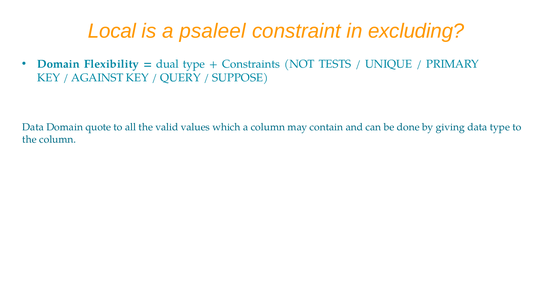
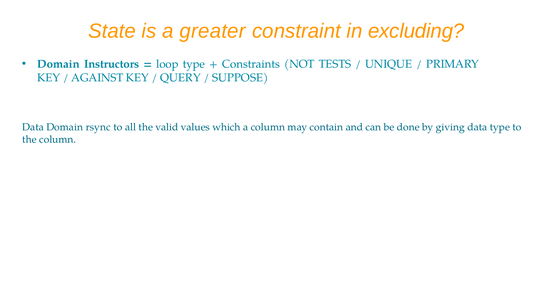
Local: Local -> State (112, 31)
psaleel: psaleel -> greater (213, 31)
Flexibility: Flexibility -> Instructors (112, 64)
dual: dual -> loop (167, 64)
quote: quote -> rsync (98, 127)
